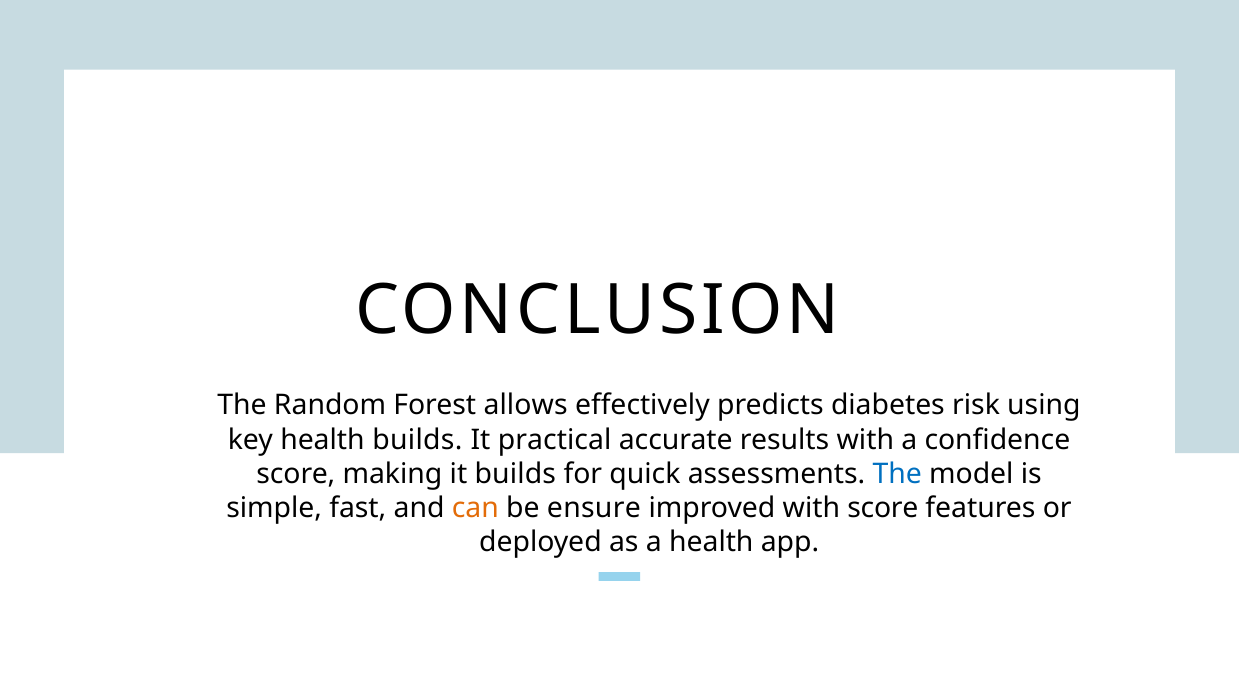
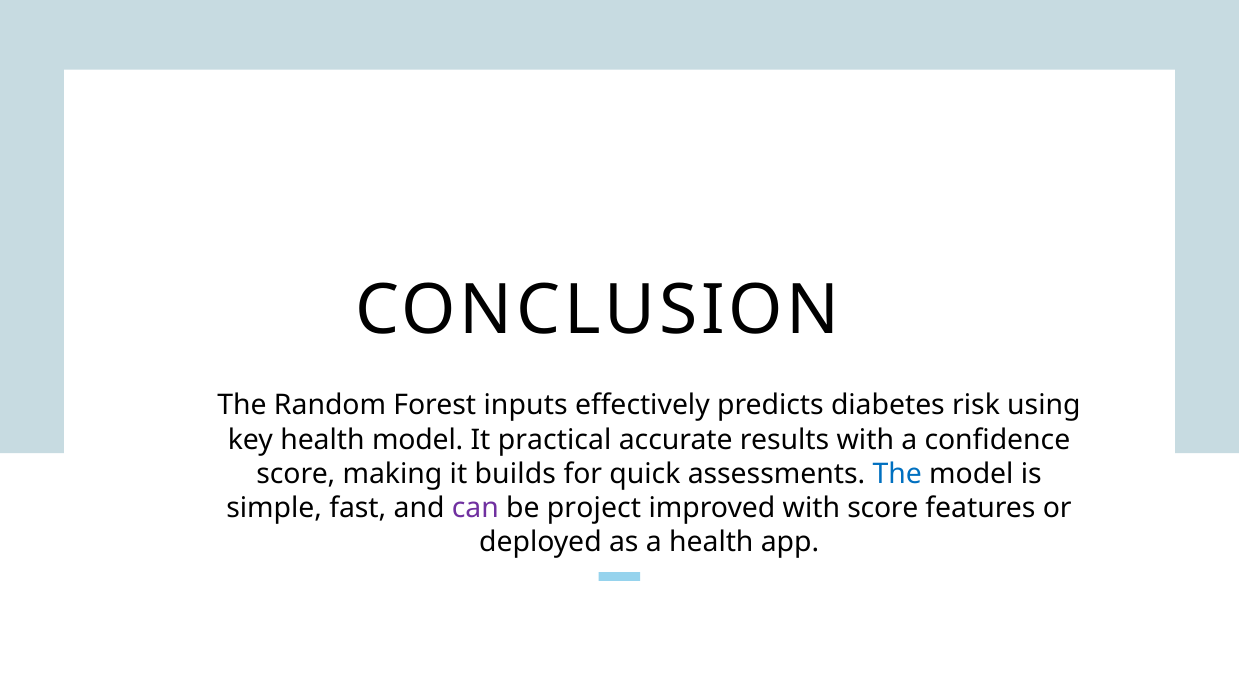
allows: allows -> inputs (526, 406)
health builds: builds -> model (418, 440)
can colour: orange -> purple (475, 508)
ensure: ensure -> project (594, 508)
